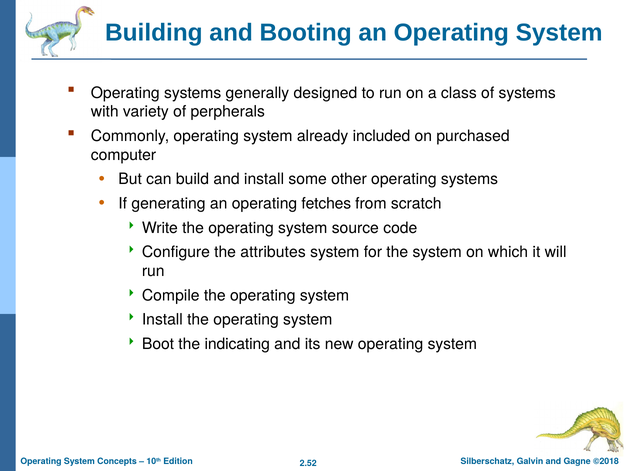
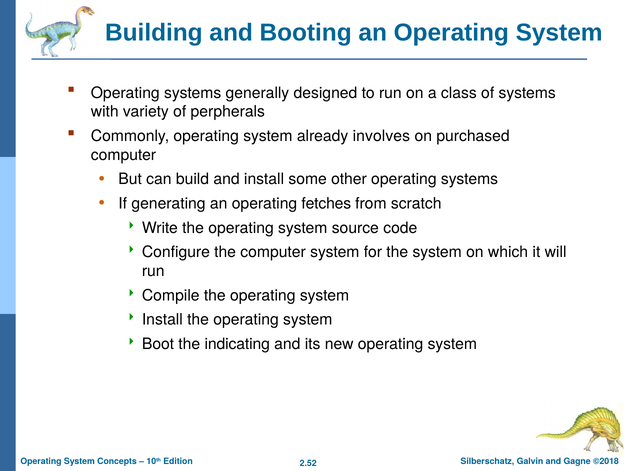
included: included -> involves (381, 136)
the attributes: attributes -> computer (273, 253)
